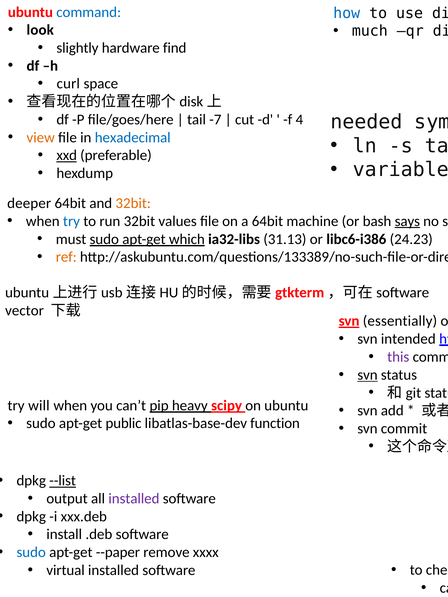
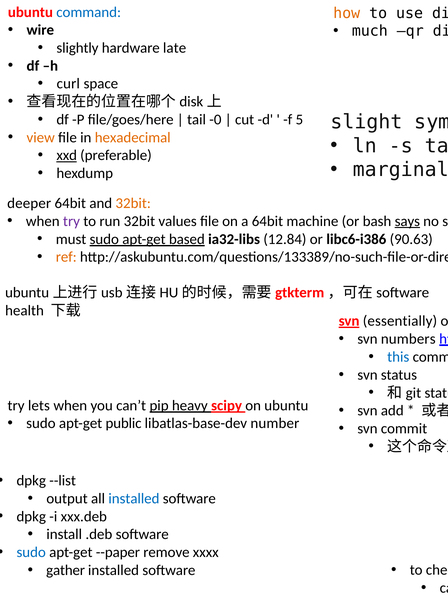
how colour: blue -> orange (347, 13)
look: look -> wire (40, 30)
find: find -> late (175, 48)
-7: -7 -> -0 (215, 120)
4: 4 -> 5 (299, 120)
needed: needed -> slight (366, 122)
hexadecimal colour: blue -> orange (133, 138)
variable: variable -> marginal (401, 170)
try colour: blue -> purple (71, 221)
which: which -> based (187, 239)
31.13: 31.13 -> 12.84 (285, 239)
24.23: 24.23 -> 90.63 (411, 239)
vector: vector -> health (25, 311)
intended: intended -> numbers (408, 339)
this colour: purple -> blue (398, 357)
svn underline: present -> none (367, 375)
will: will -> lets (39, 406)
function: function -> number (275, 424)
--list underline: present -> none (63, 481)
installed colour: purple -> blue (134, 499)
virtual: virtual -> gather (66, 571)
